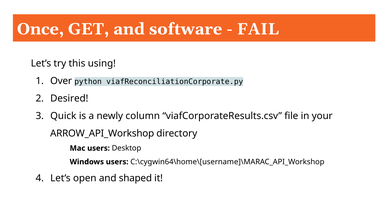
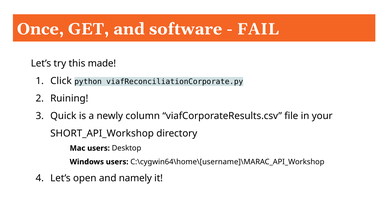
using: using -> made (102, 63)
Over: Over -> Click (61, 81)
Desired: Desired -> Ruining (69, 98)
ARROW_API_Workshop: ARROW_API_Workshop -> SHORT_API_Workshop (102, 133)
shaped: shaped -> namely (135, 178)
